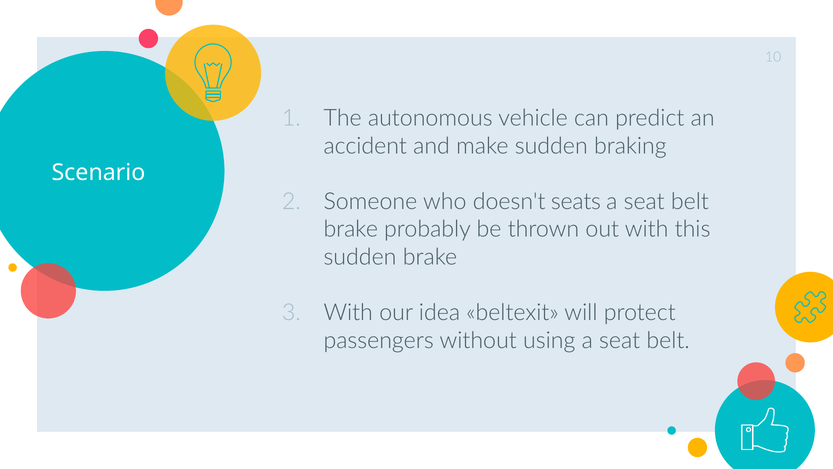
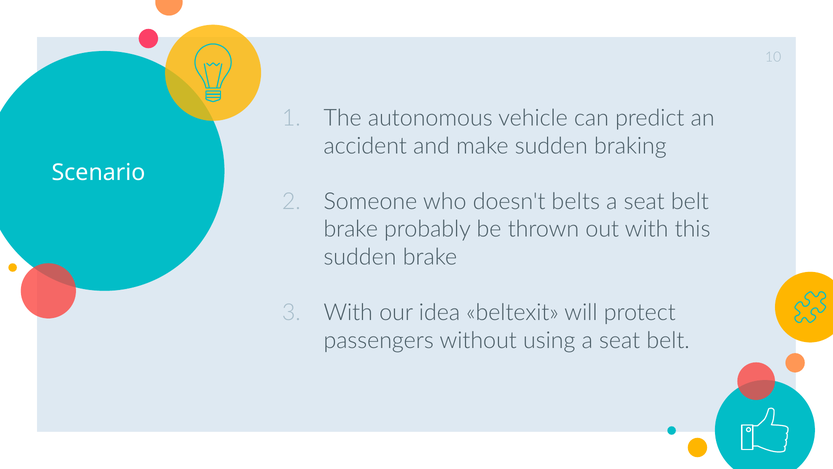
seats: seats -> belts (576, 201)
